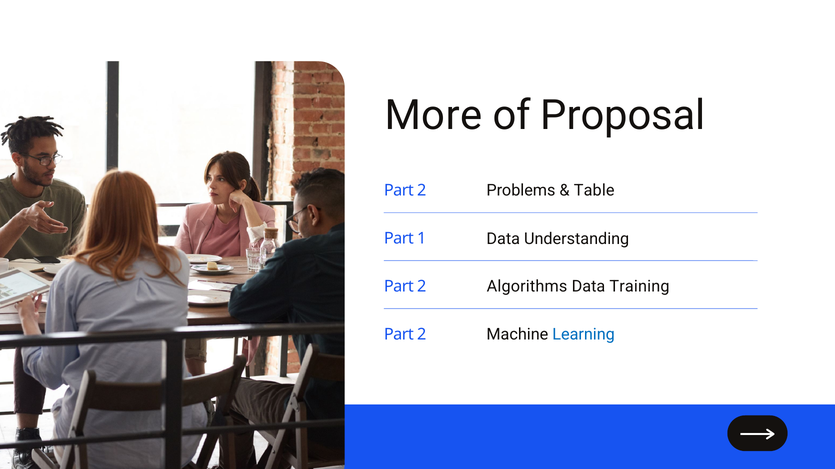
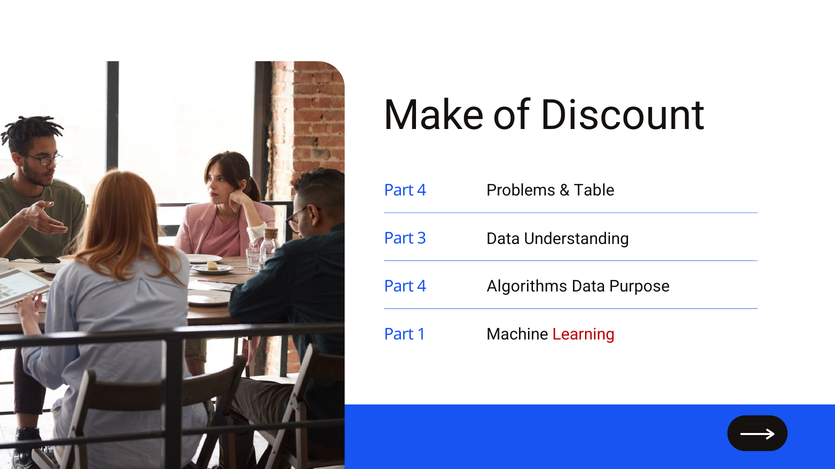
More: More -> Make (434, 116)
Proposal: Proposal -> Discount (623, 116)
2: 2 -> 4 (422, 191)
1: 1 -> 3 (422, 239)
Training: Training -> Purpose (640, 287)
2: 2 -> 4 (422, 287)
Learning colour: blue -> red (584, 335)
2: 2 -> 1 (422, 335)
